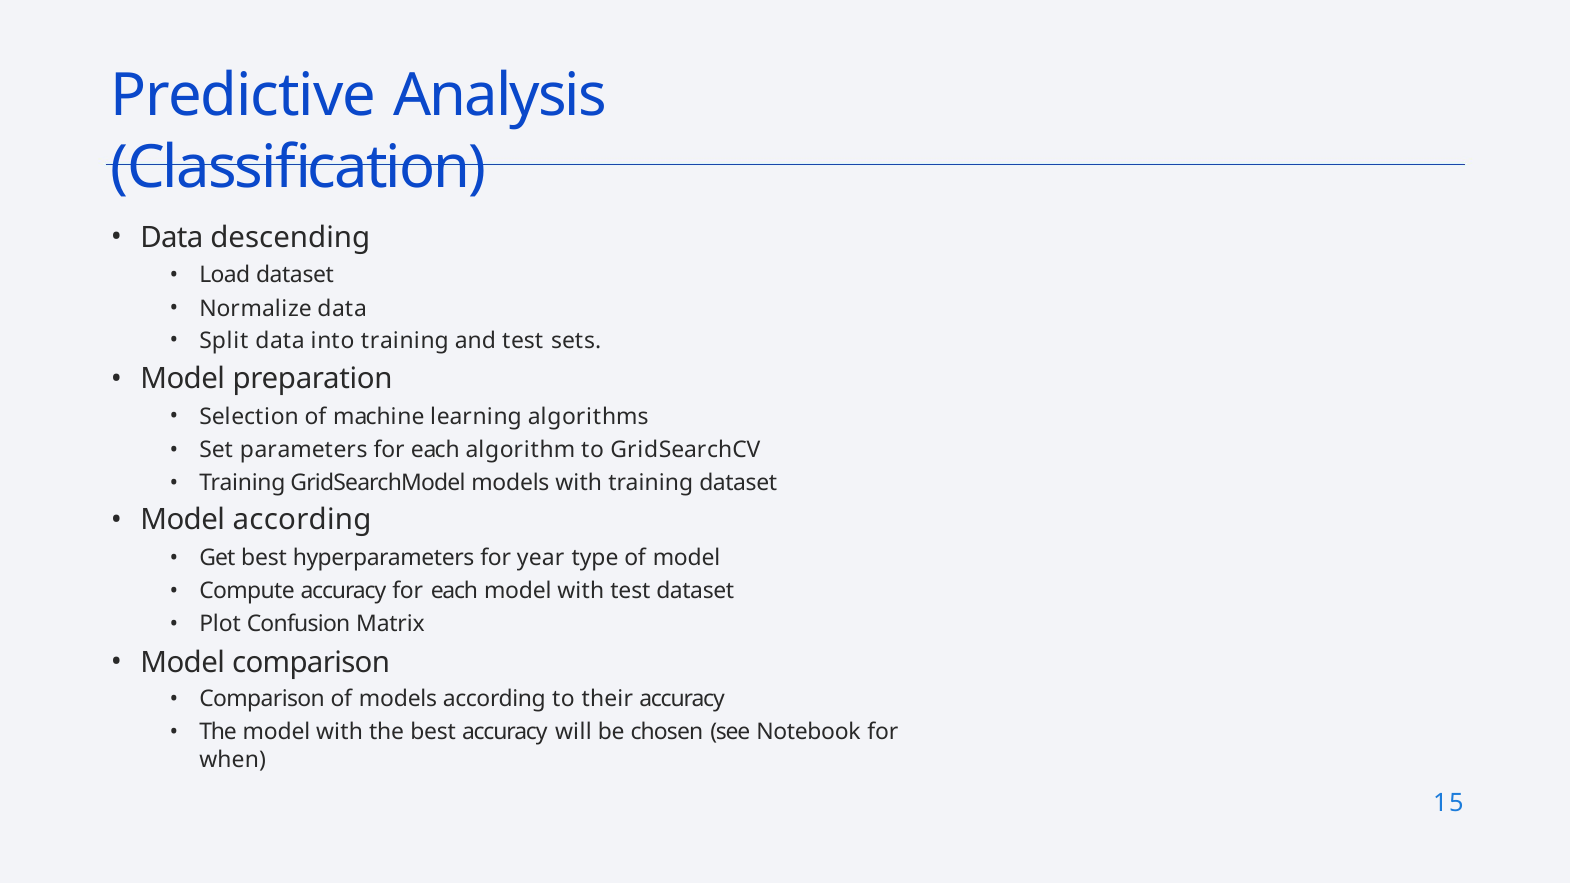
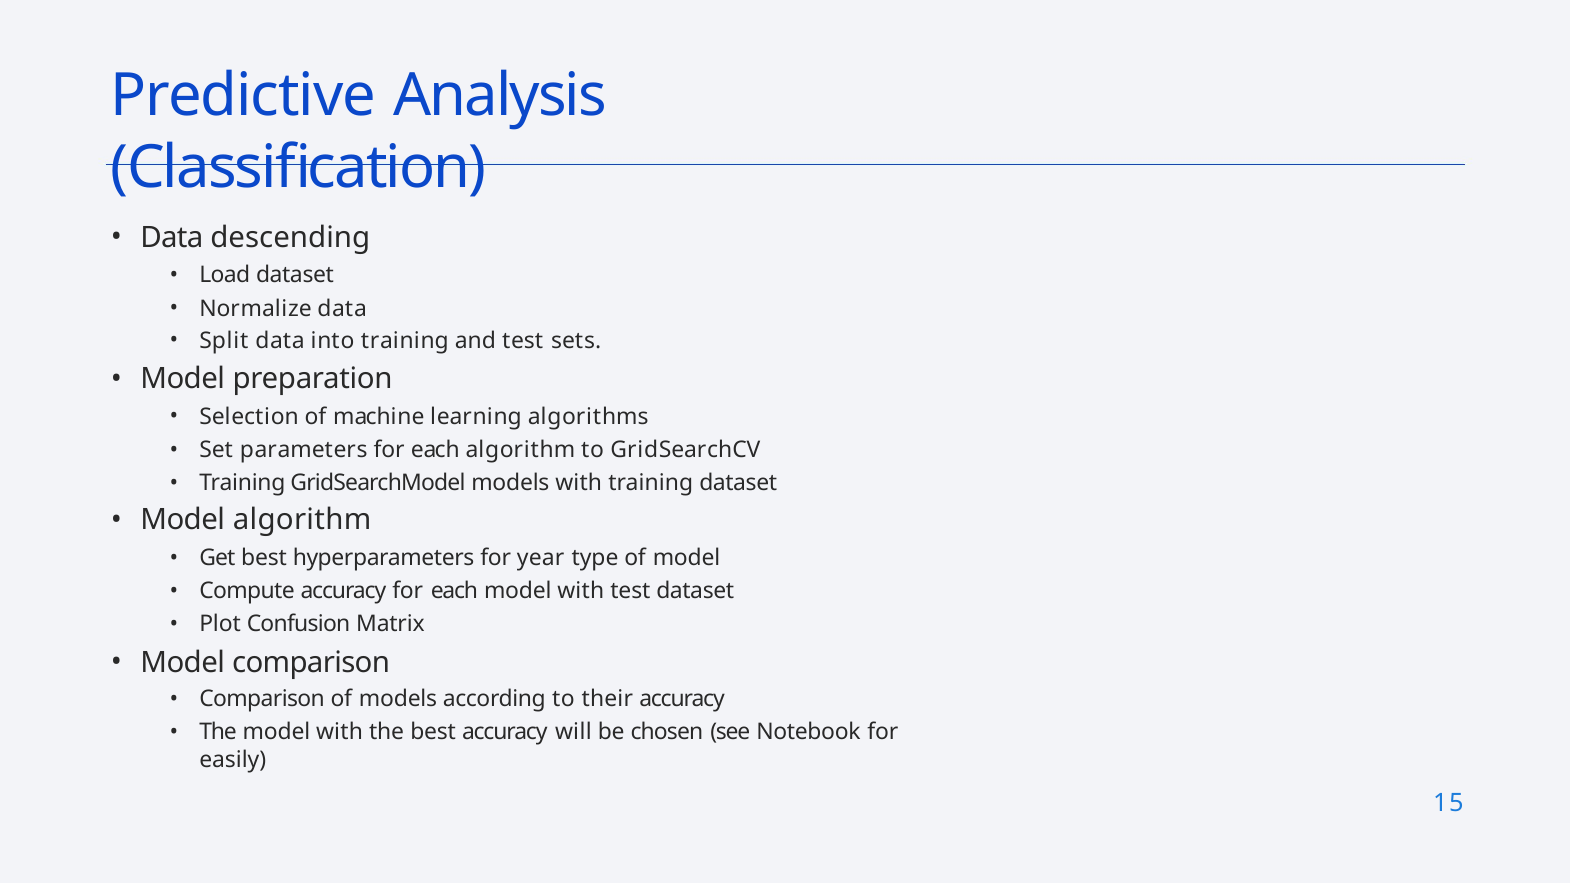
Model according: according -> algorithm (302, 520)
when: when -> easily (233, 760)
